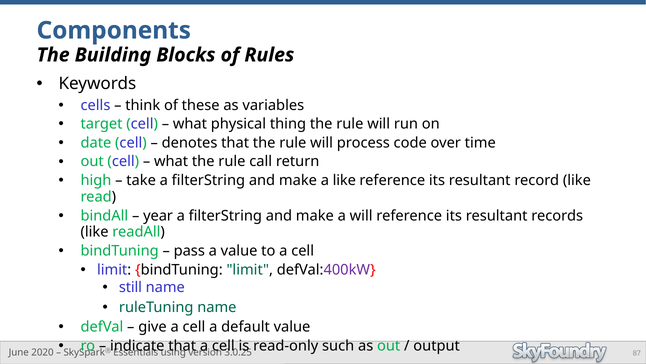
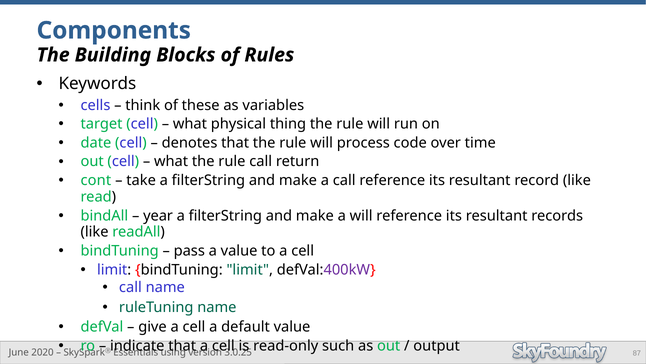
high: high -> cont (96, 180)
a like: like -> call (344, 180)
still: still -> call (130, 287)
